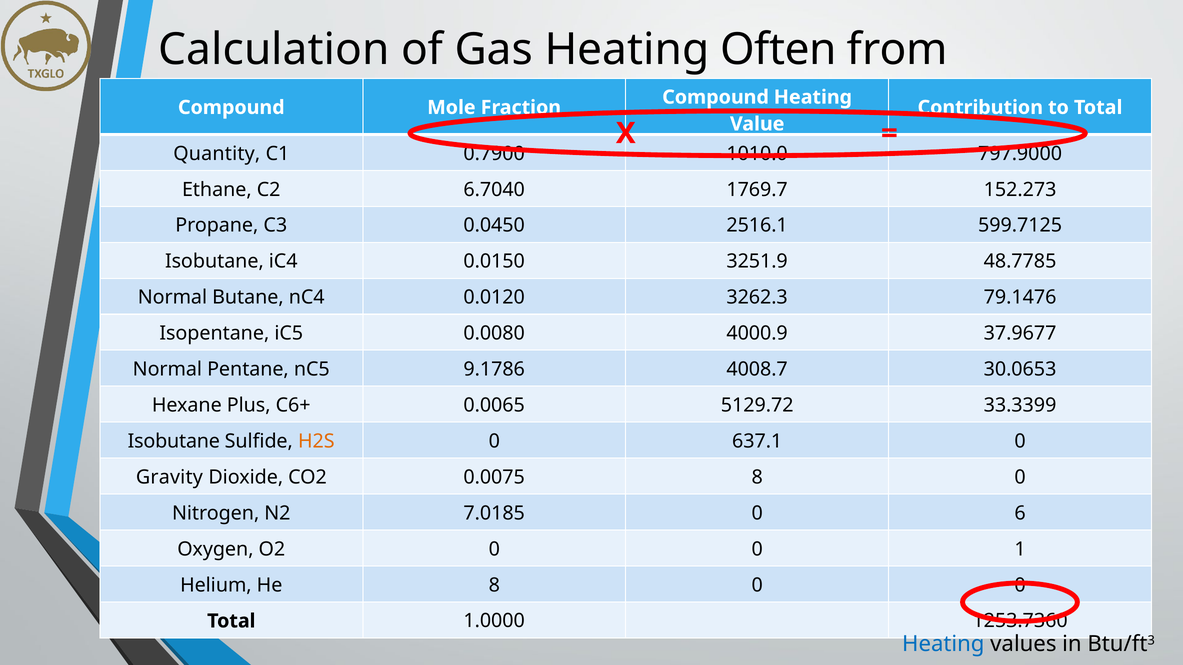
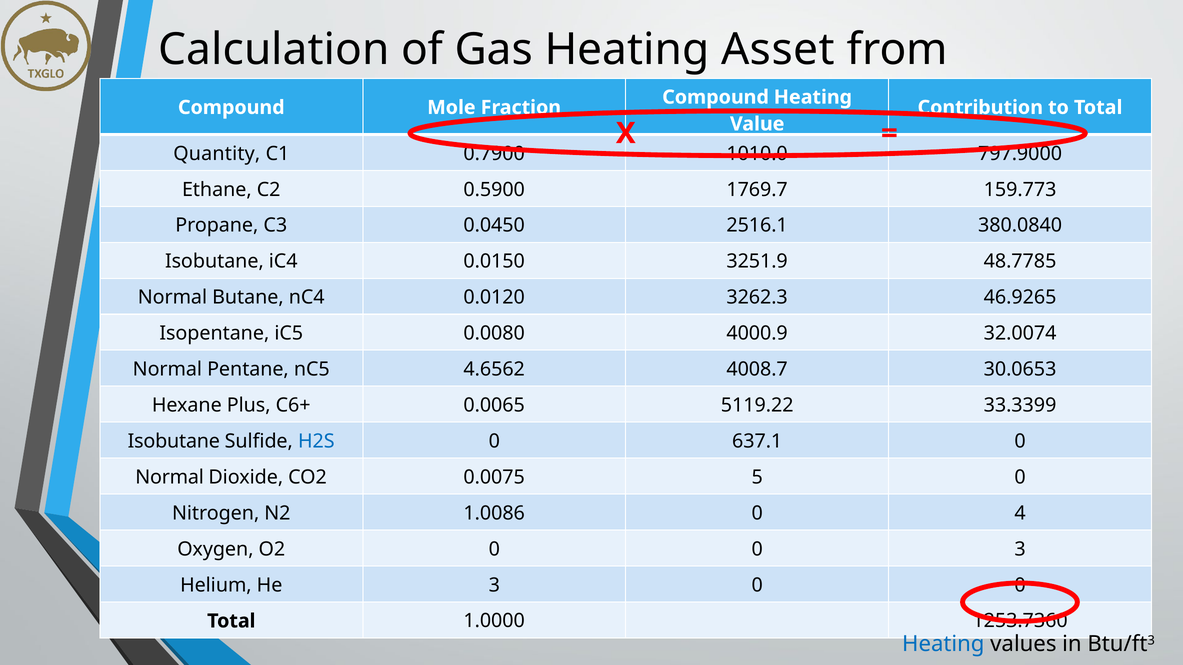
Often: Often -> Asset (778, 50)
6.7040: 6.7040 -> 0.5900 (494, 190)
152.273: 152.273 -> 159.773 (1020, 190)
599.7125: 599.7125 -> 380.0840 (1020, 226)
79.1476: 79.1476 -> 46.9265 (1020, 298)
37.9677: 37.9677 -> 32.0074 (1020, 334)
9.1786: 9.1786 -> 4.6562 (494, 370)
5129.72: 5129.72 -> 5119.22 (757, 406)
H2S colour: orange -> blue (316, 441)
Gravity: Gravity -> Normal (170, 477)
0.0075 8: 8 -> 5 (757, 477)
7.0185: 7.0185 -> 1.0086 (494, 513)
6: 6 -> 4 (1020, 513)
0 1: 1 -> 3 (1020, 549)
He 8: 8 -> 3 (494, 585)
